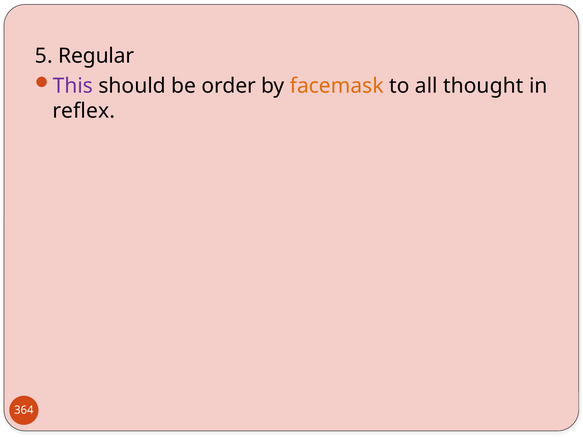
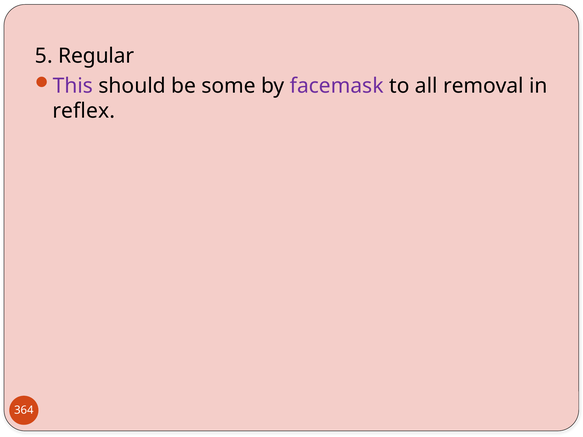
order: order -> some (229, 86)
facemask colour: orange -> purple (337, 86)
thought: thought -> removal (483, 86)
